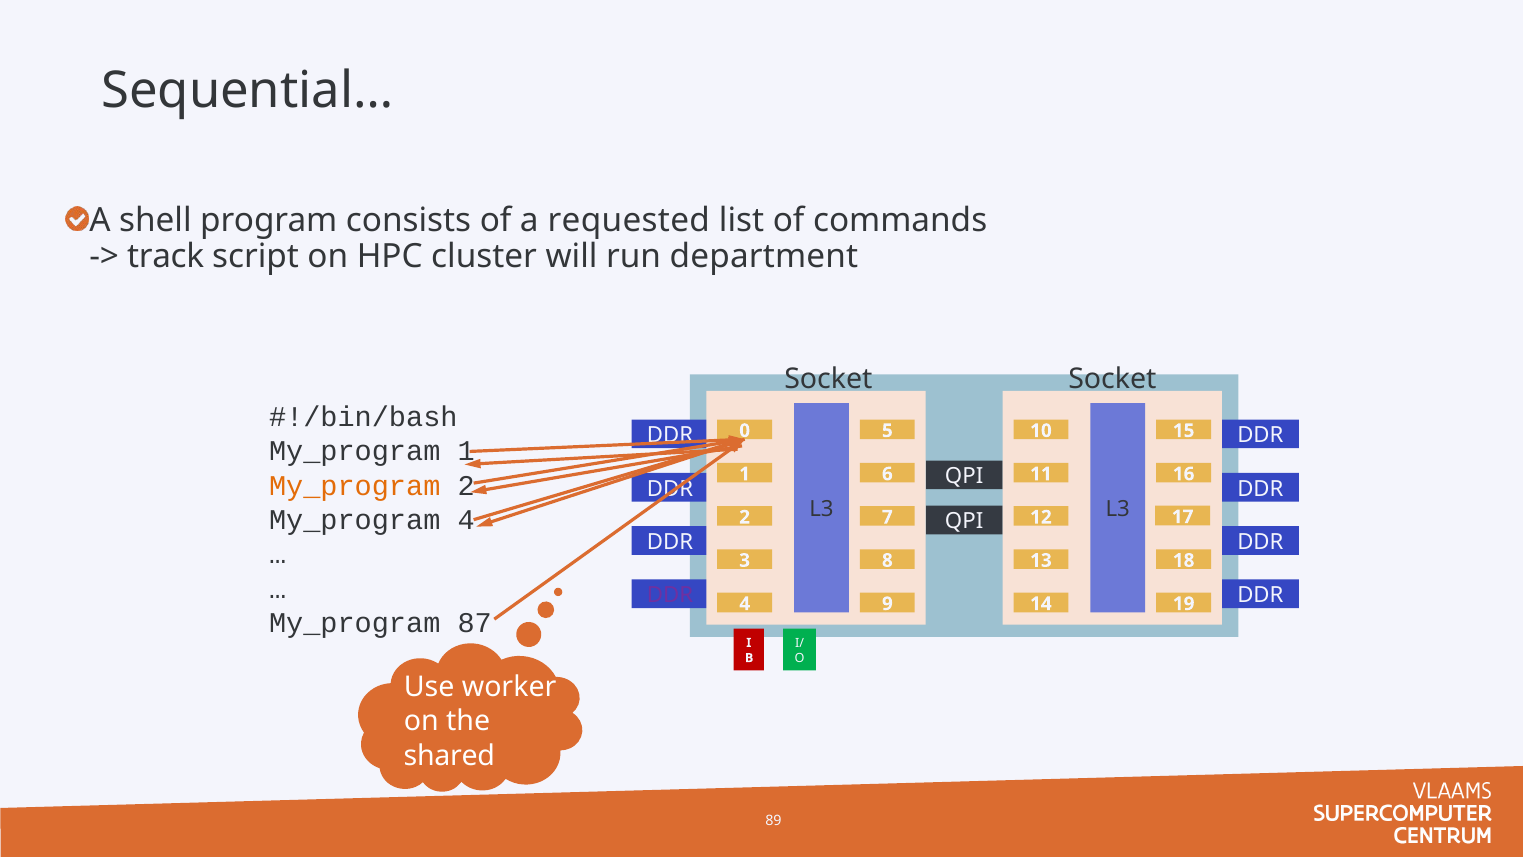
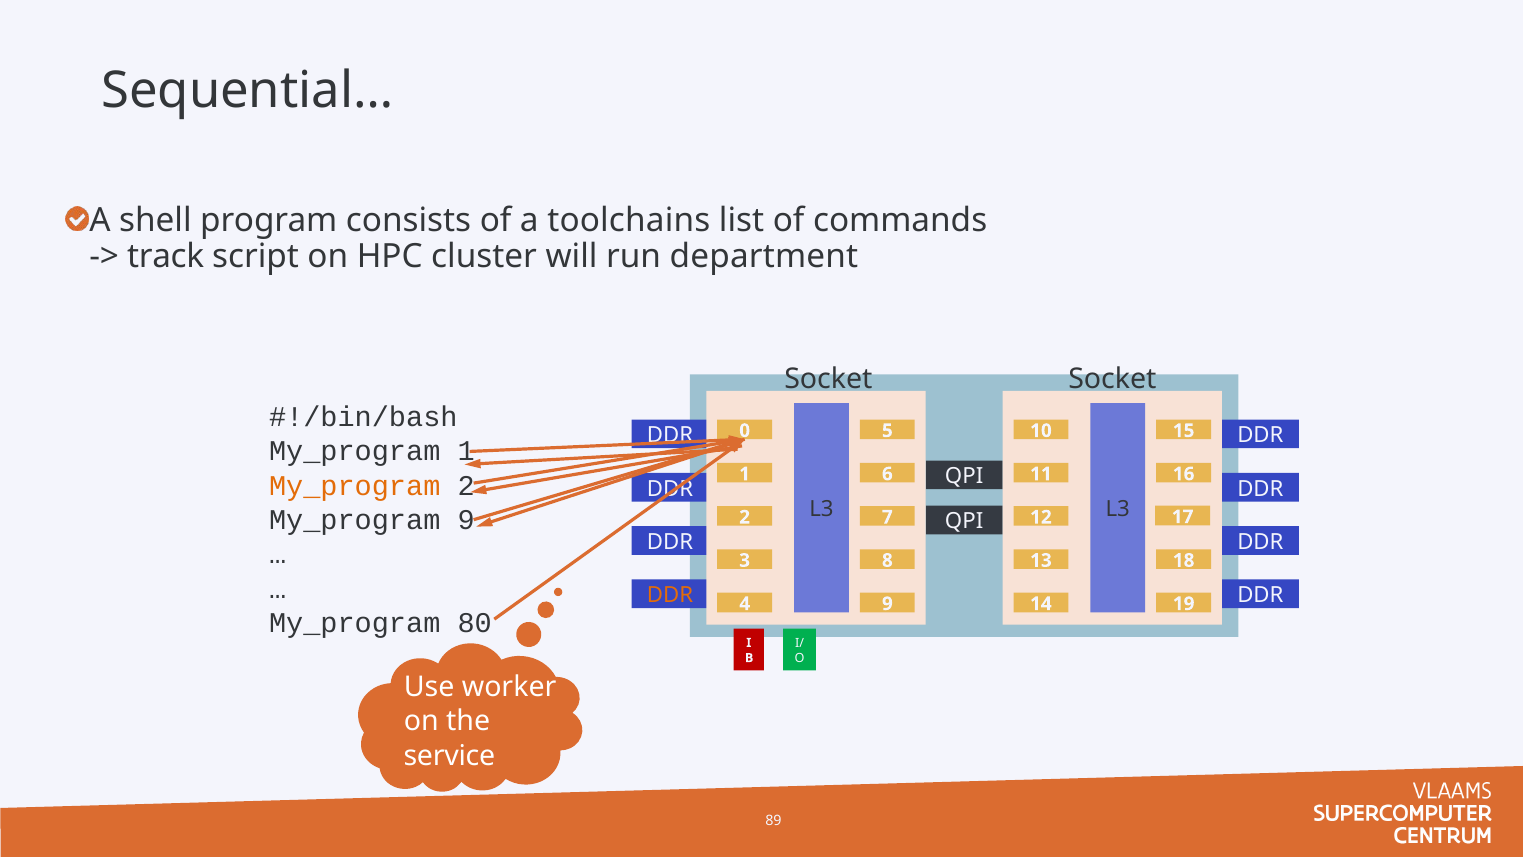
requested: requested -> toolchains (629, 220)
My_program 4: 4 -> 9 (466, 520)
DDR colour: purple -> orange (670, 595)
87: 87 -> 80 (475, 623)
shared: shared -> service (449, 756)
